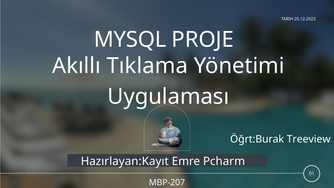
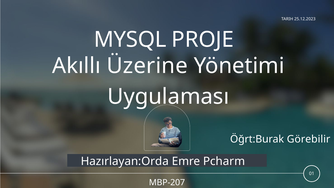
Tıklama: Tıklama -> Üzerine (147, 66)
Treeview: Treeview -> Görebilir (309, 139)
Hazırlayan:Kayıt: Hazırlayan:Kayıt -> Hazırlayan:Orda (125, 161)
